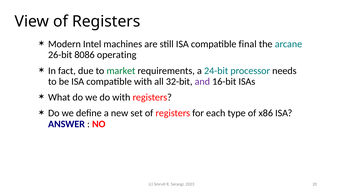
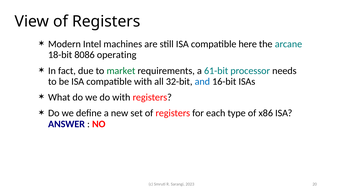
final: final -> here (248, 44)
26-bit: 26-bit -> 18-bit (60, 55)
24-bit: 24-bit -> 61-bit (216, 71)
and colour: purple -> blue (202, 81)
